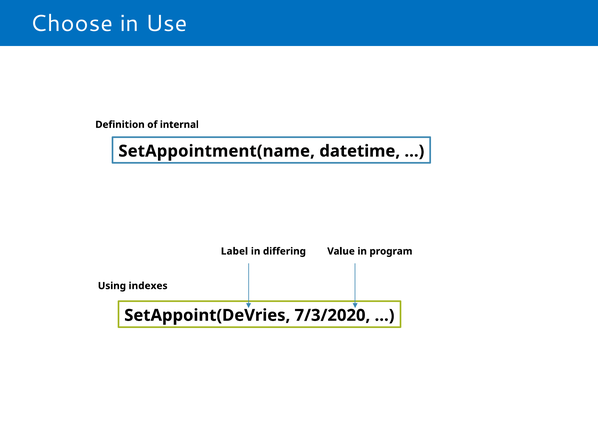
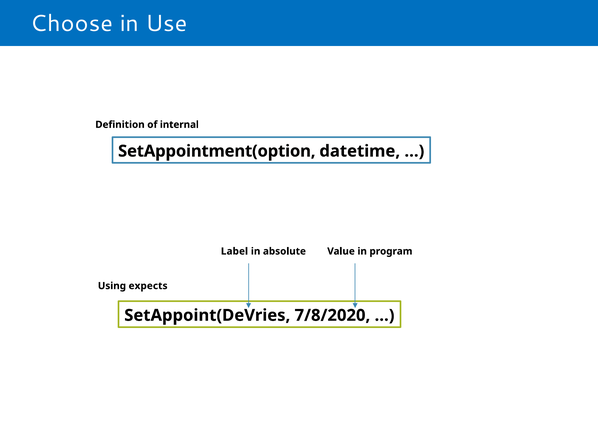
SetAppointment(name: SetAppointment(name -> SetAppointment(option (217, 151)
differing: differing -> absolute (284, 252)
indexes: indexes -> expects (148, 286)
7/3/2020: 7/3/2020 -> 7/8/2020 (332, 316)
